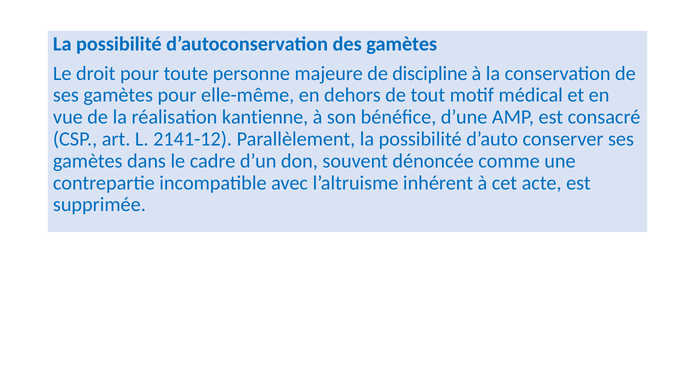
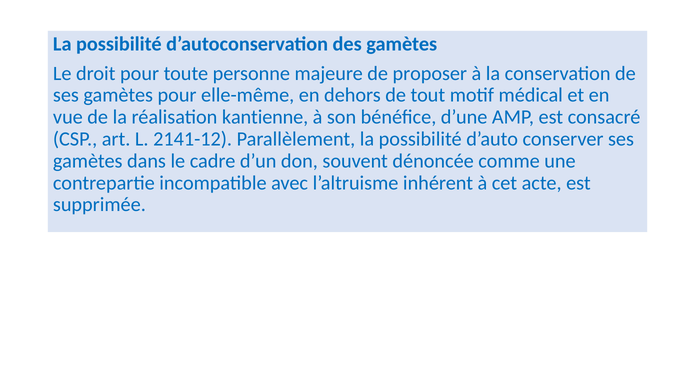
discipline: discipline -> proposer (430, 73)
